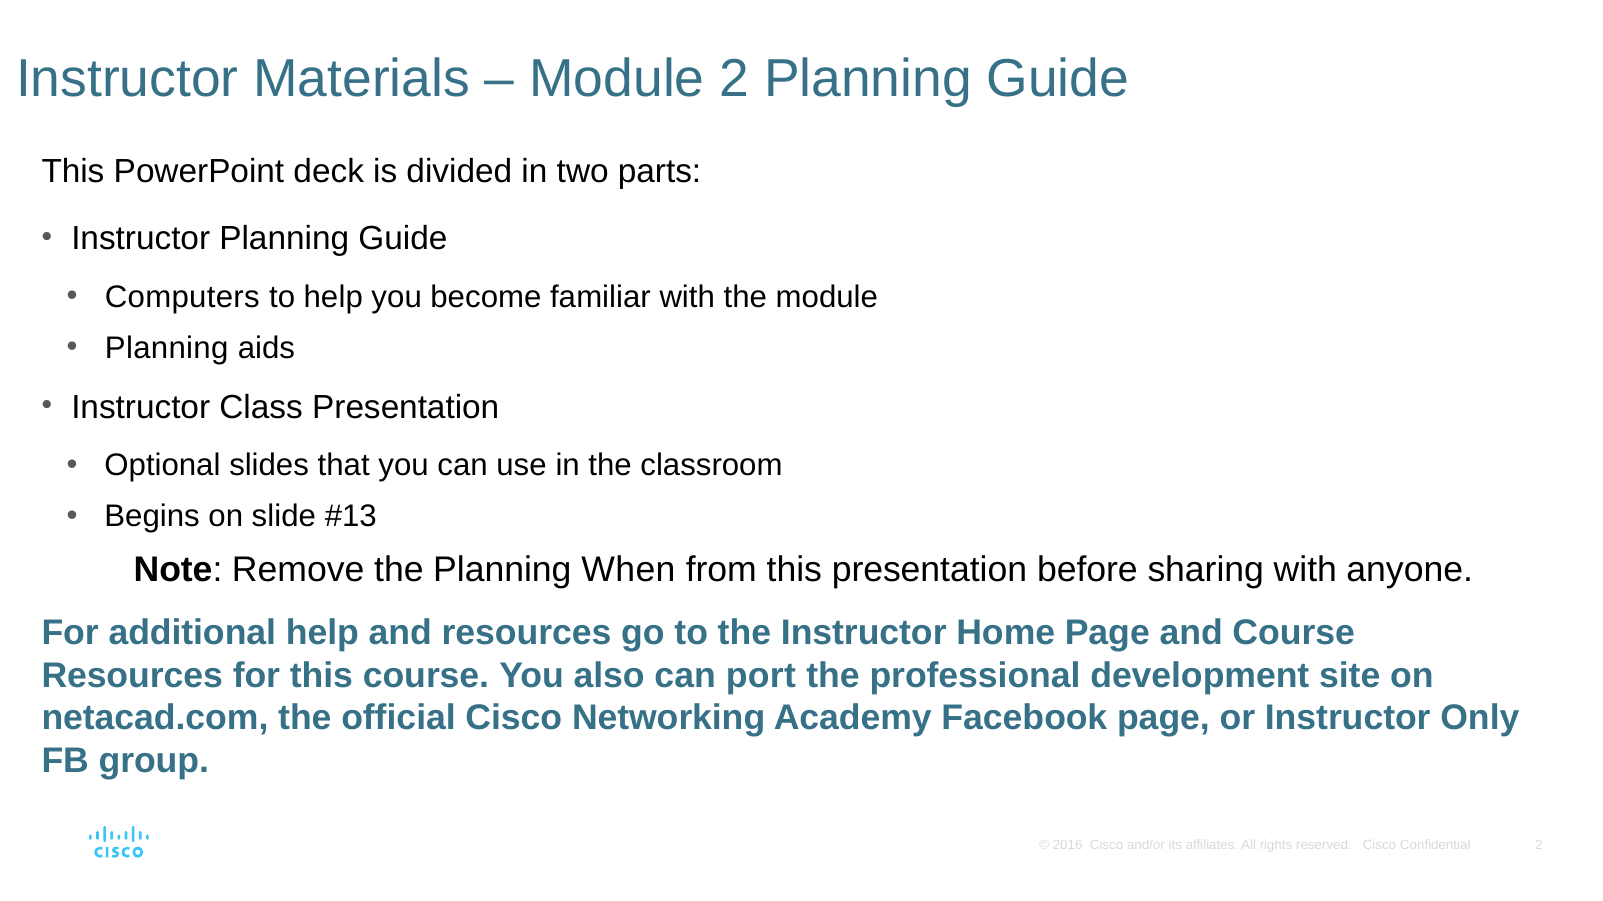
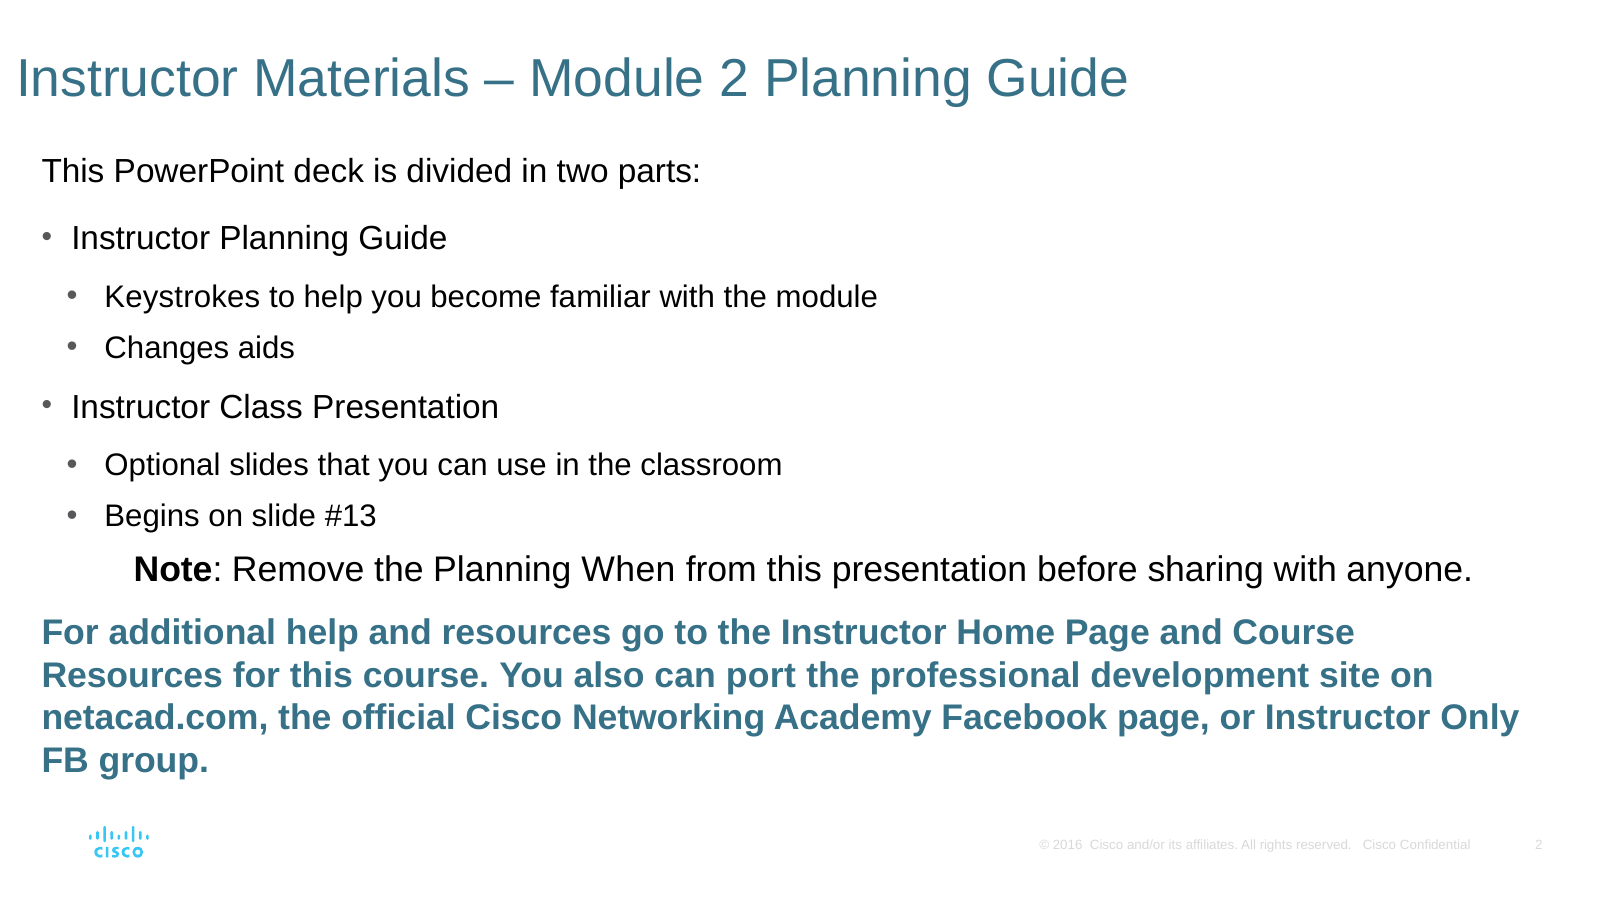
Computers: Computers -> Keystrokes (182, 298)
Planning: Planning -> Changes (167, 348)
